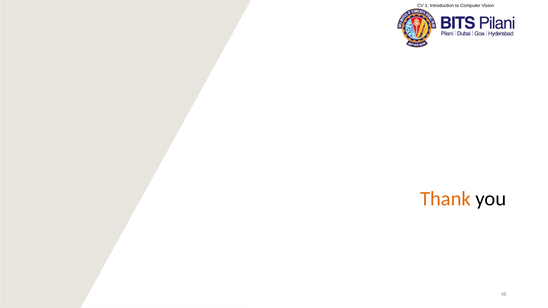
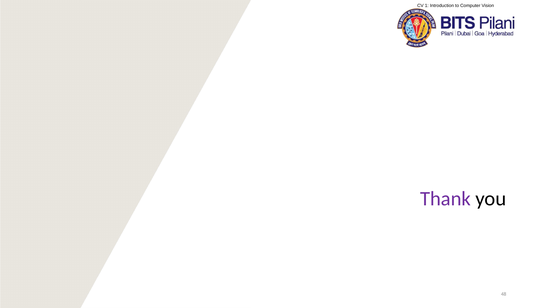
Thank colour: orange -> purple (445, 199)
